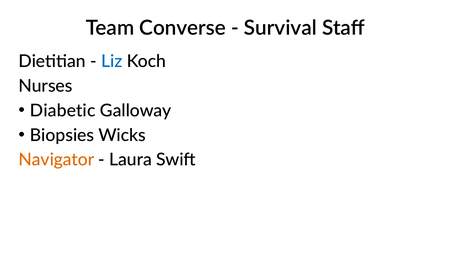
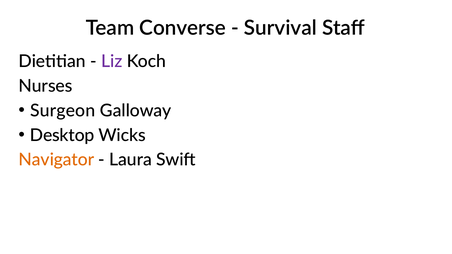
Liz colour: blue -> purple (112, 62)
Diabetic: Diabetic -> Surgeon (63, 111)
Biopsies: Biopsies -> Desktop (62, 135)
